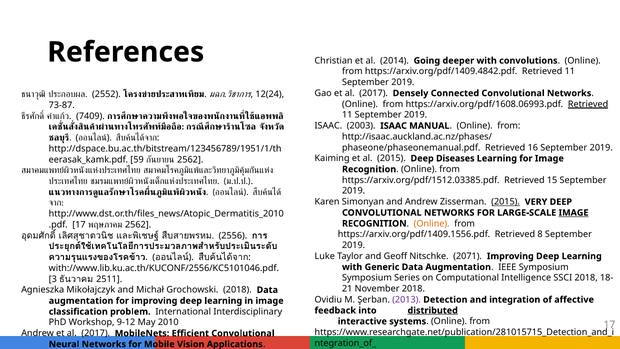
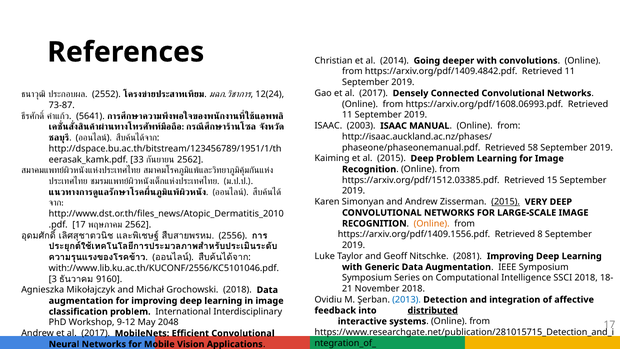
Retrieved underline: present -> none (588, 104)
7409: 7409 -> 5641 (90, 116)
16: 16 -> 58 (533, 147)
Deep Diseases: Diseases -> Problem (455, 158)
59: 59 -> 33 (137, 159)
IMAGE underline: present -> none (574, 213)
2071: 2071 -> 2081 (468, 256)
2511: 2511 -> 9160 (109, 279)
2013 colour: purple -> blue (407, 299)
2010: 2010 -> 2048 (168, 322)
